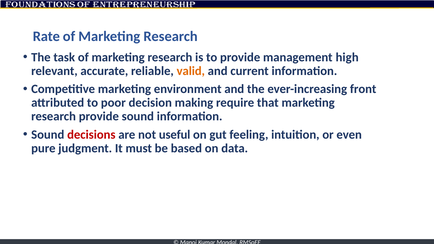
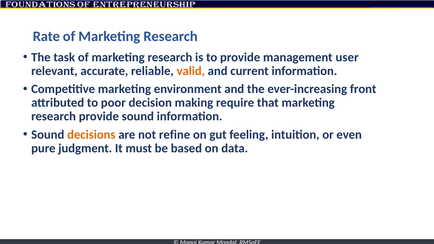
high: high -> user (347, 57)
decisions colour: red -> orange (91, 135)
useful: useful -> refine (175, 135)
